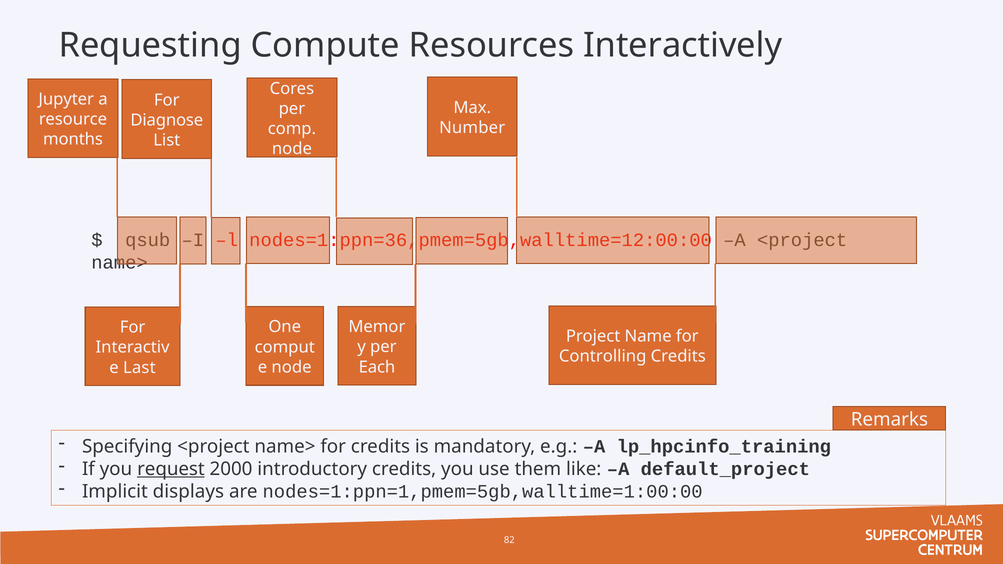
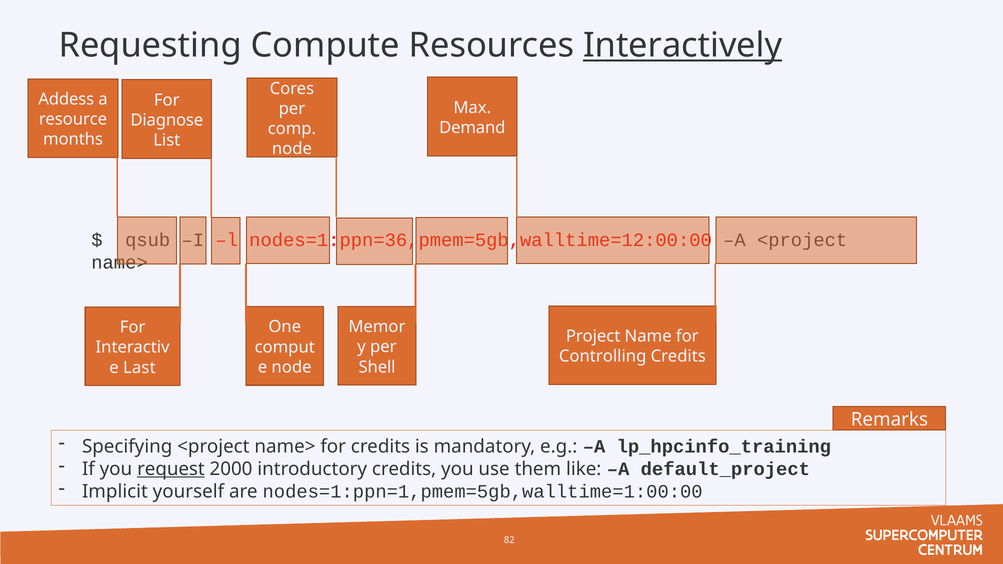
Interactively underline: none -> present (683, 46)
Jupyter: Jupyter -> Addess (66, 99)
Number: Number -> Demand (472, 128)
Each: Each -> Shell (377, 367)
displays: displays -> yourself (188, 492)
